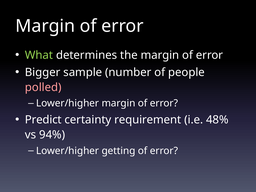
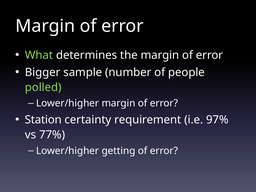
polled colour: pink -> light green (43, 87)
Predict: Predict -> Station (43, 120)
48%: 48% -> 97% (217, 120)
94%: 94% -> 77% (52, 135)
